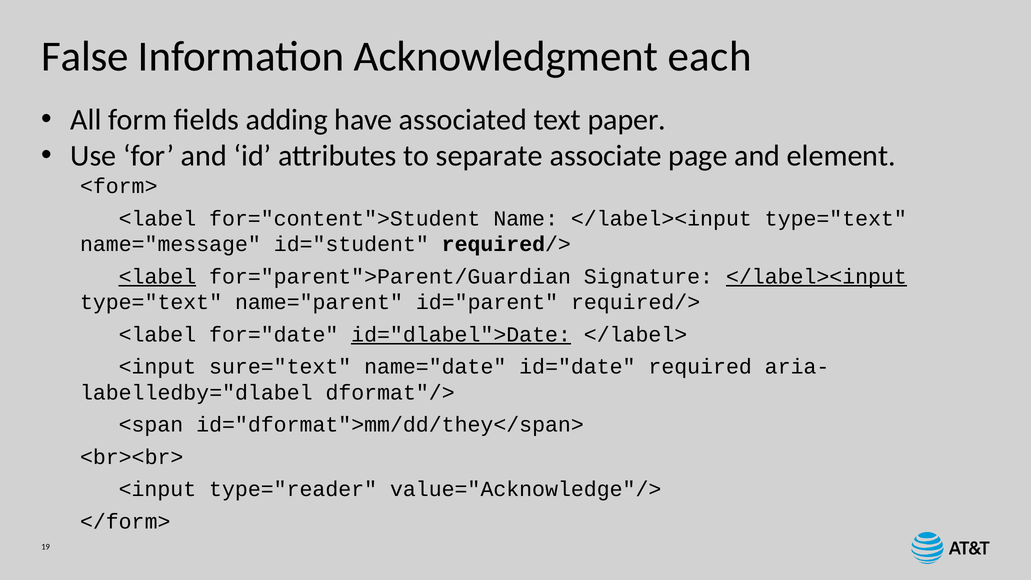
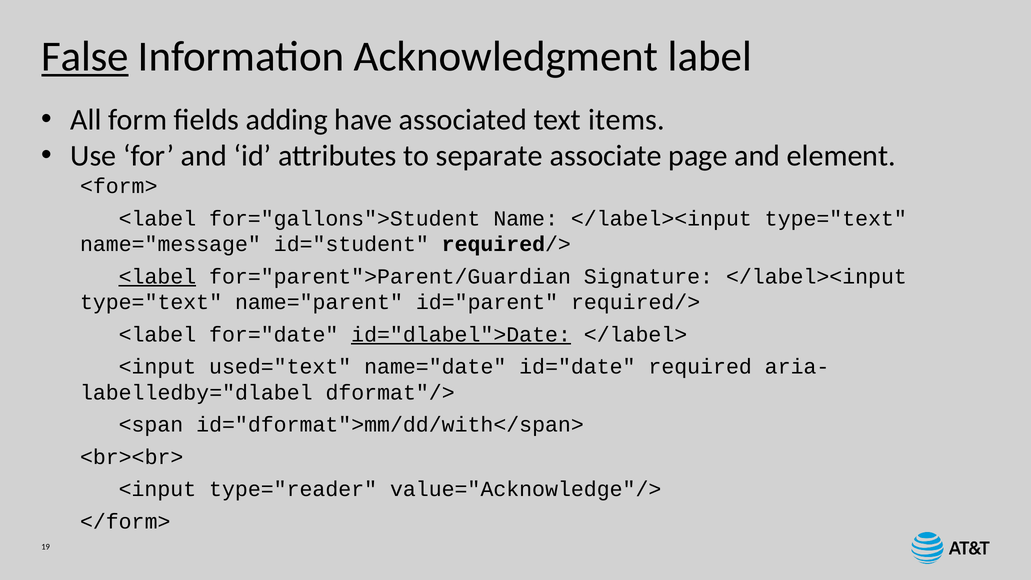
False underline: none -> present (85, 57)
each: each -> label (710, 57)
paper: paper -> items (627, 120)
for="content">Student: for="content">Student -> for="gallons">Student (345, 218)
</label><input underline: present -> none (816, 277)
sure="text: sure="text -> used="text (280, 367)
id="dformat">mm/dd/they</span>: id="dformat">mm/dd/they</span> -> id="dformat">mm/dd/with</span> (390, 425)
